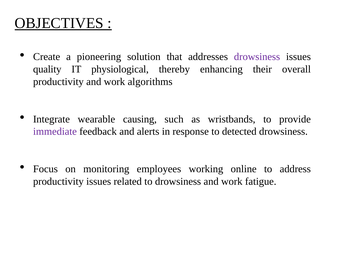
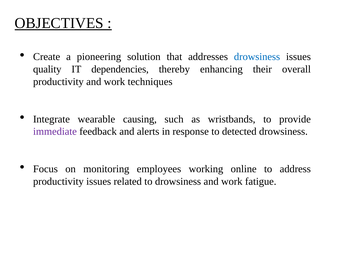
drowsiness colour: purple -> blue (257, 57)
physiological: physiological -> dependencies (120, 69)
algorithms: algorithms -> techniques (150, 82)
